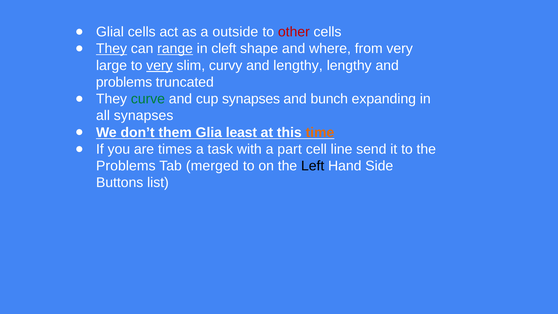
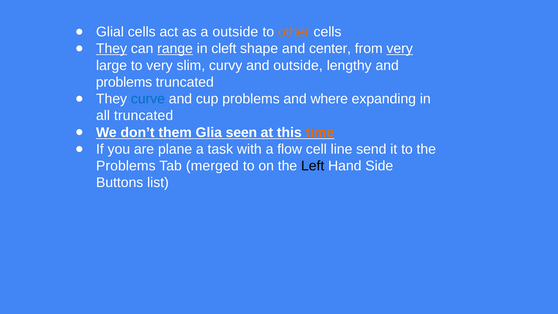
other colour: red -> orange (294, 32)
where: where -> center (330, 49)
very underline: none -> present (400, 49)
very underline: present -> none (159, 65)
and lengthy: lengthy -> outside (298, 65)
curve colour: green -> blue (148, 99)
cup synapses: synapses -> problems (251, 99)
bunch: bunch -> where (329, 99)
all synapses: synapses -> truncated (144, 116)
least: least -> seen (241, 132)
times: times -> plane (175, 149)
part: part -> flow (290, 149)
